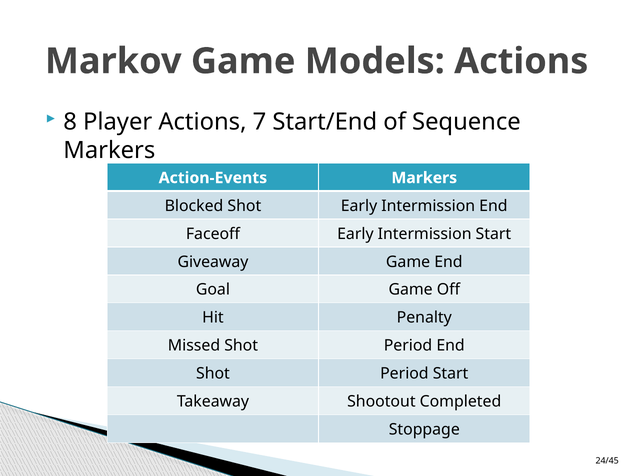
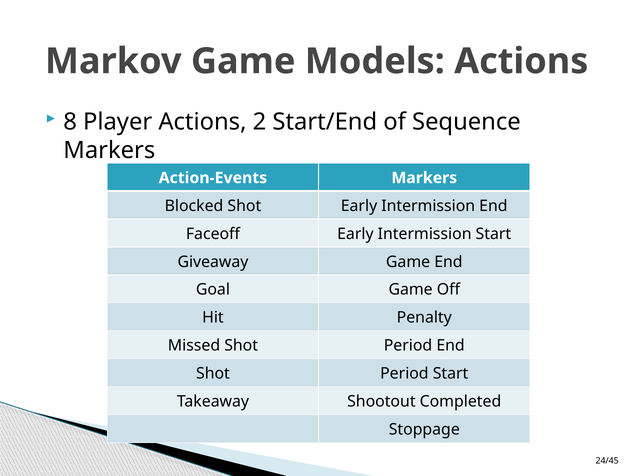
7: 7 -> 2 (259, 122)
